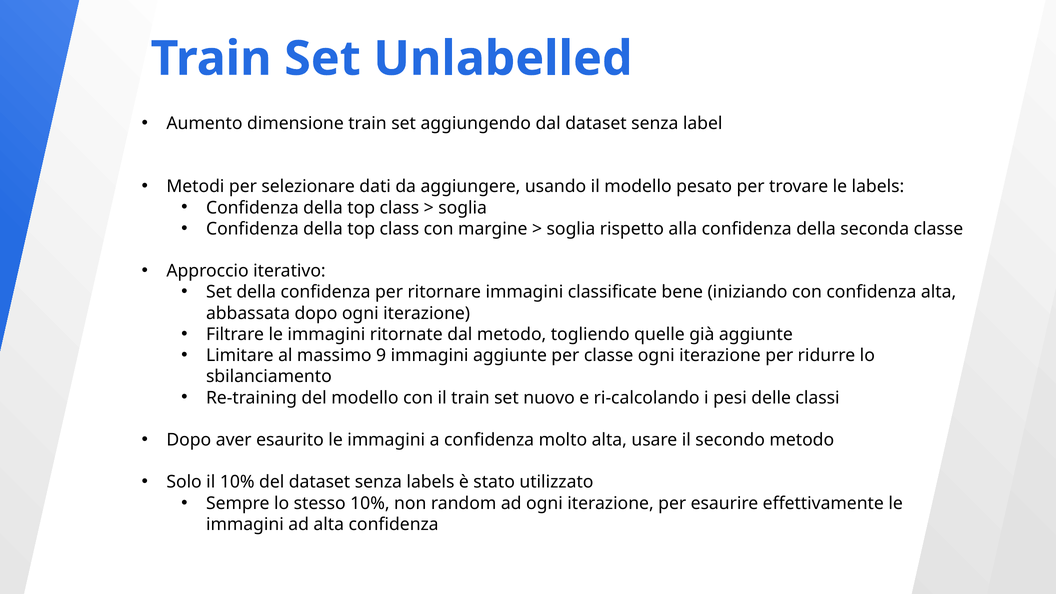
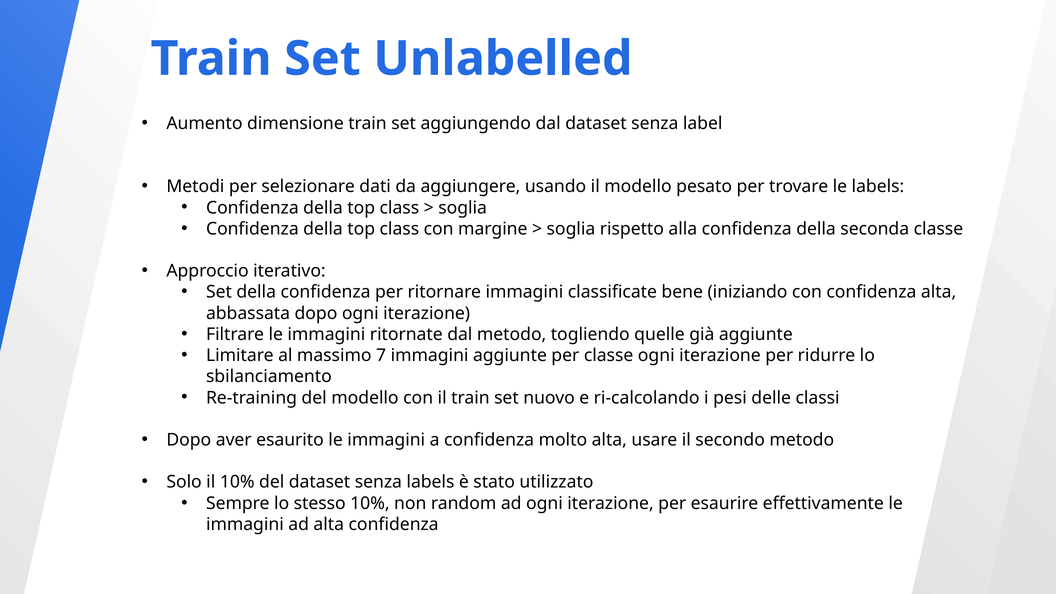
9: 9 -> 7 (381, 355)
